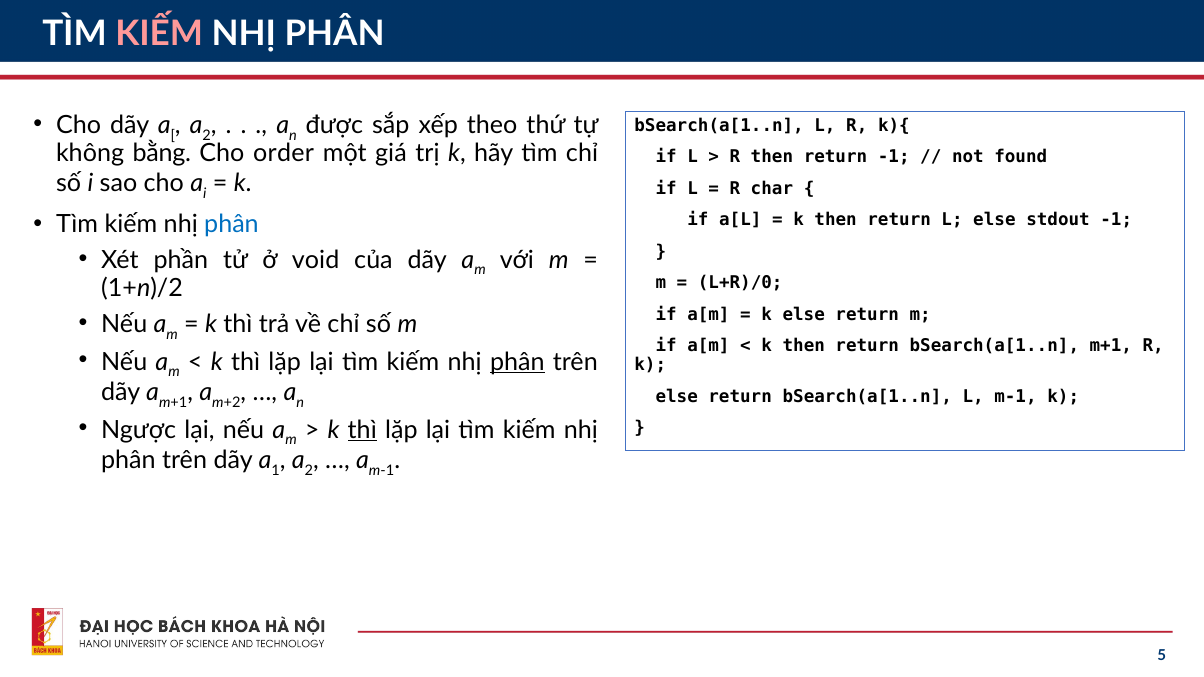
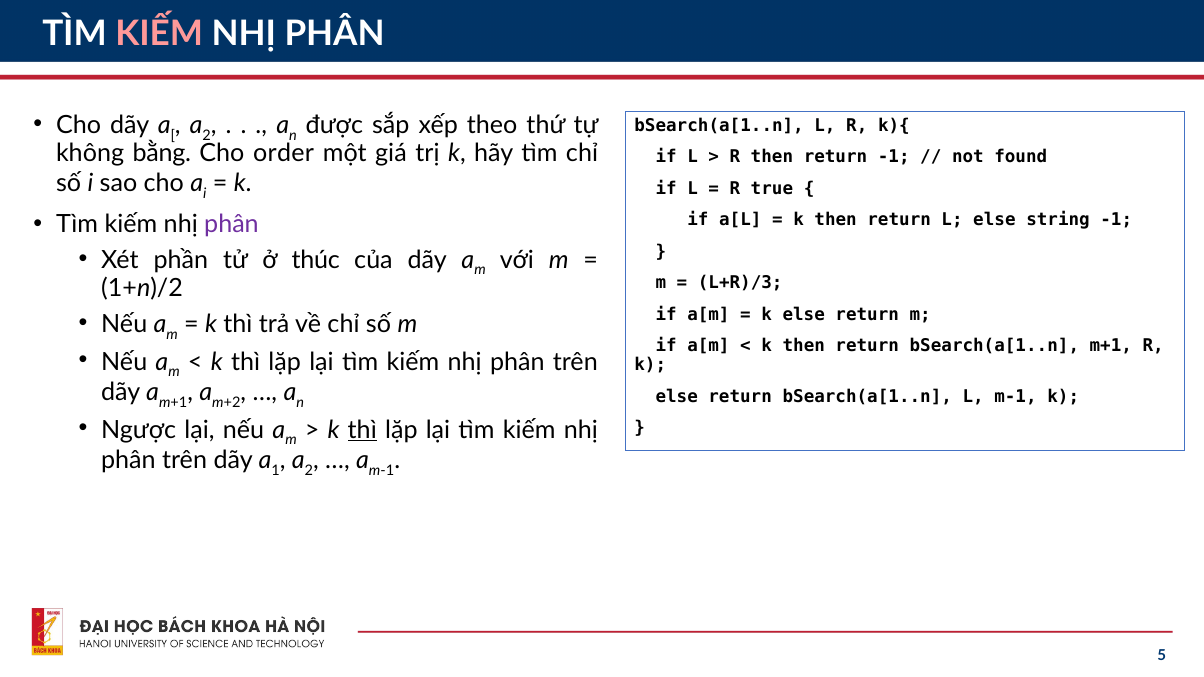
char: char -> true (772, 189)
phân colour: blue -> purple (231, 224)
stdout: stdout -> string (1058, 220)
void: void -> thúc (316, 260)
L+R)/0: L+R)/0 -> L+R)/3 (740, 283)
phân underline: present -> none (517, 362)
